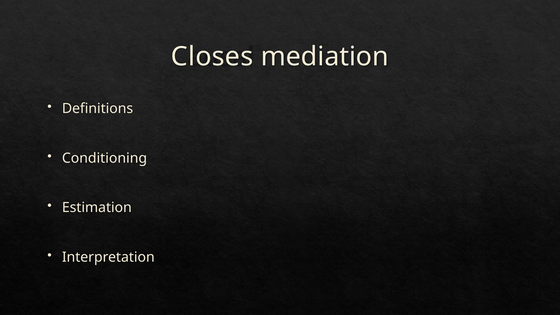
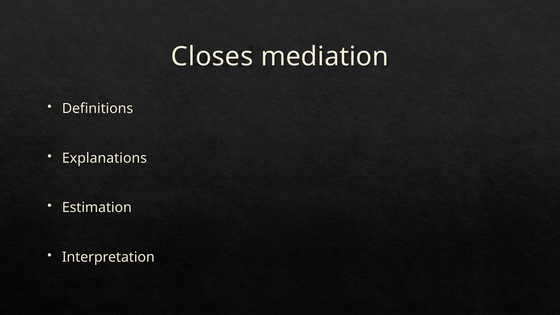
Conditioning: Conditioning -> Explanations (104, 158)
